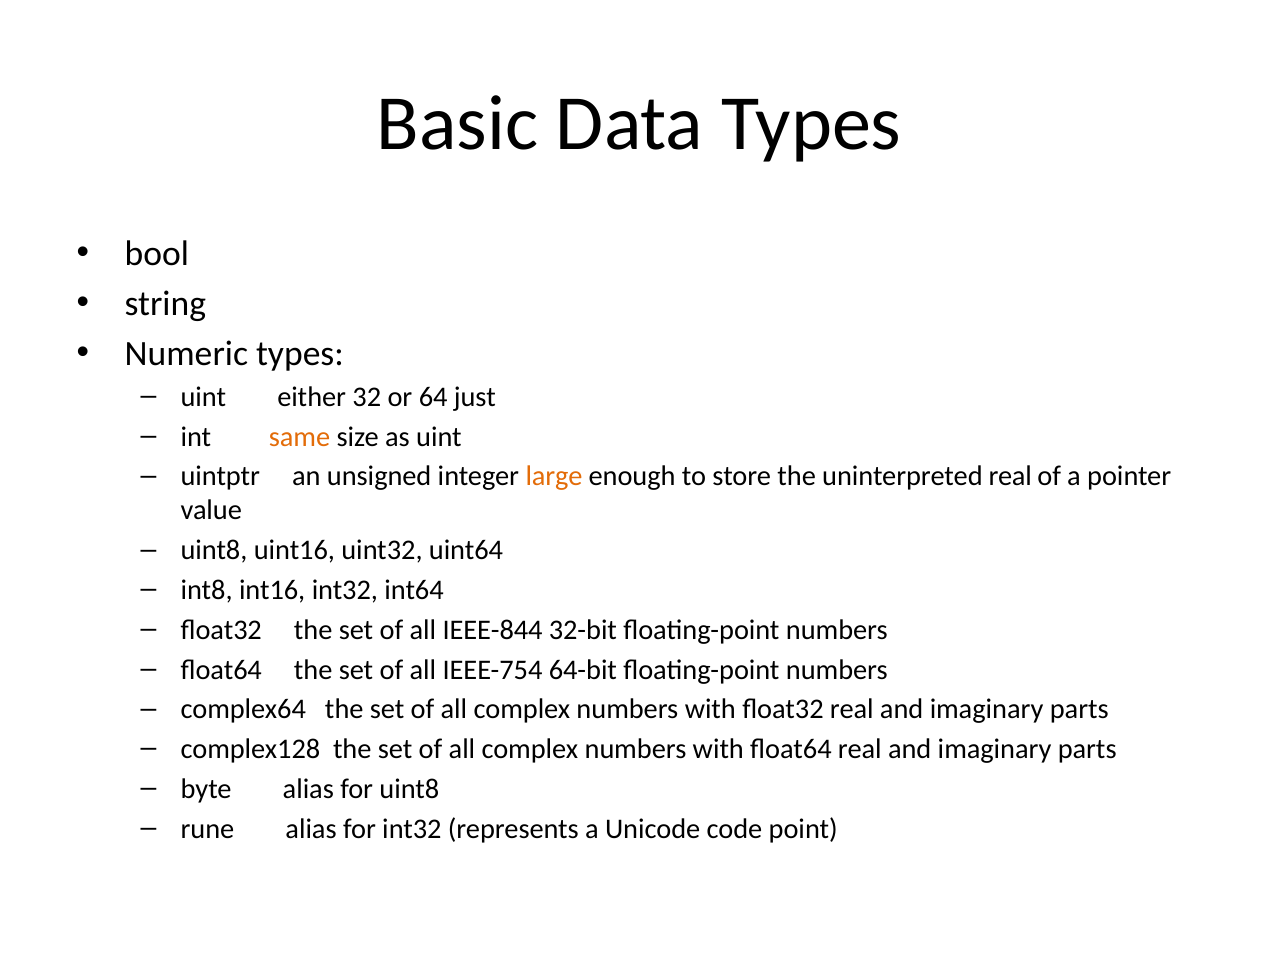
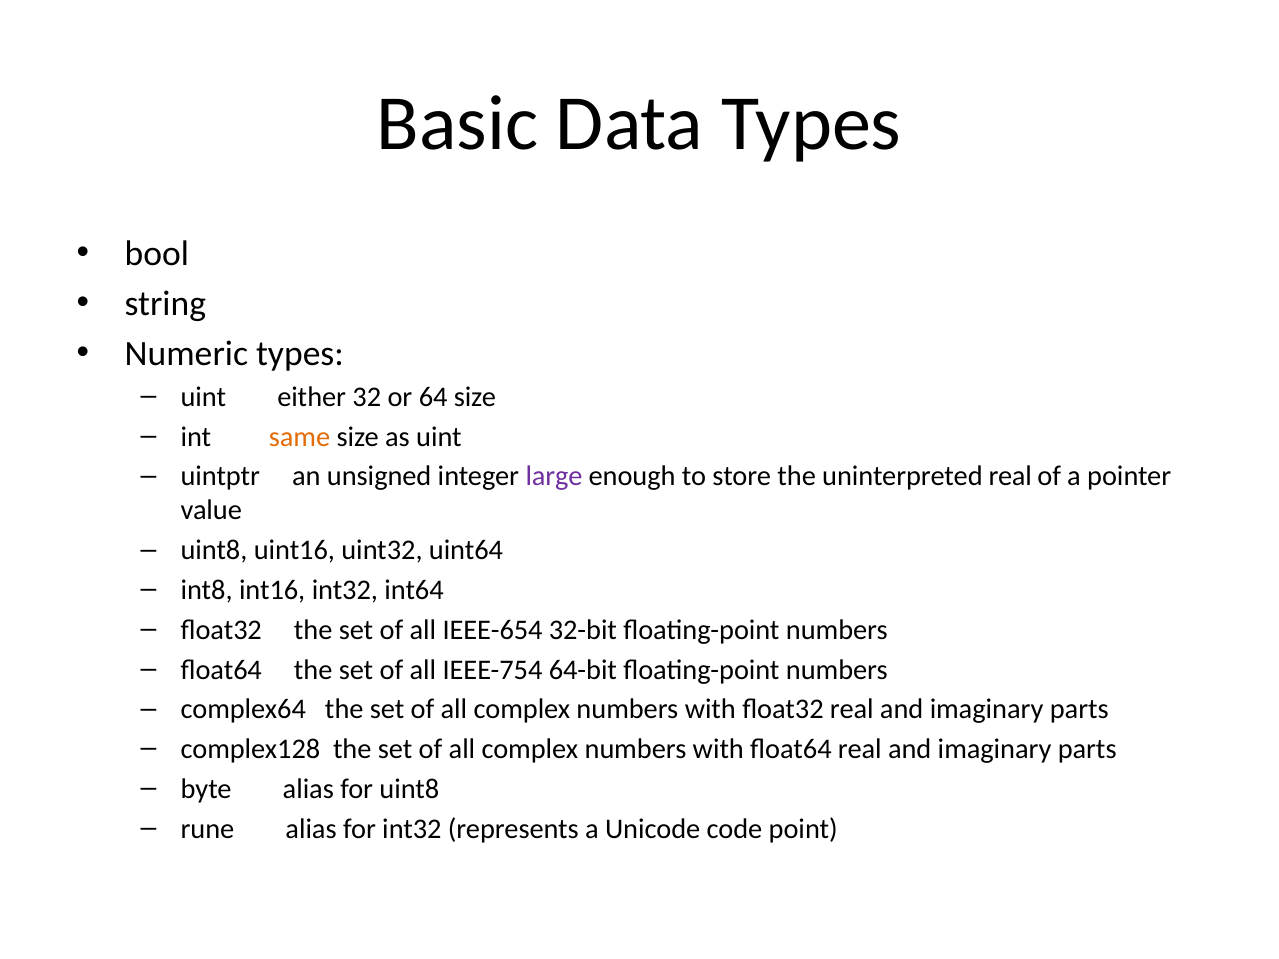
64 just: just -> size (475, 397)
large colour: orange -> purple (554, 477)
IEEE-844: IEEE-844 -> IEEE-654 (493, 630)
